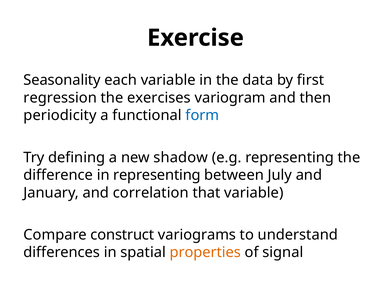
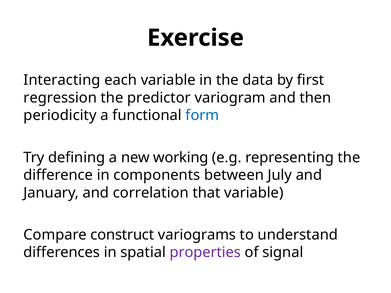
Seasonality: Seasonality -> Interacting (62, 80)
exercises: exercises -> predictor (159, 98)
shadow: shadow -> working (181, 158)
in representing: representing -> components (157, 175)
properties colour: orange -> purple (205, 253)
